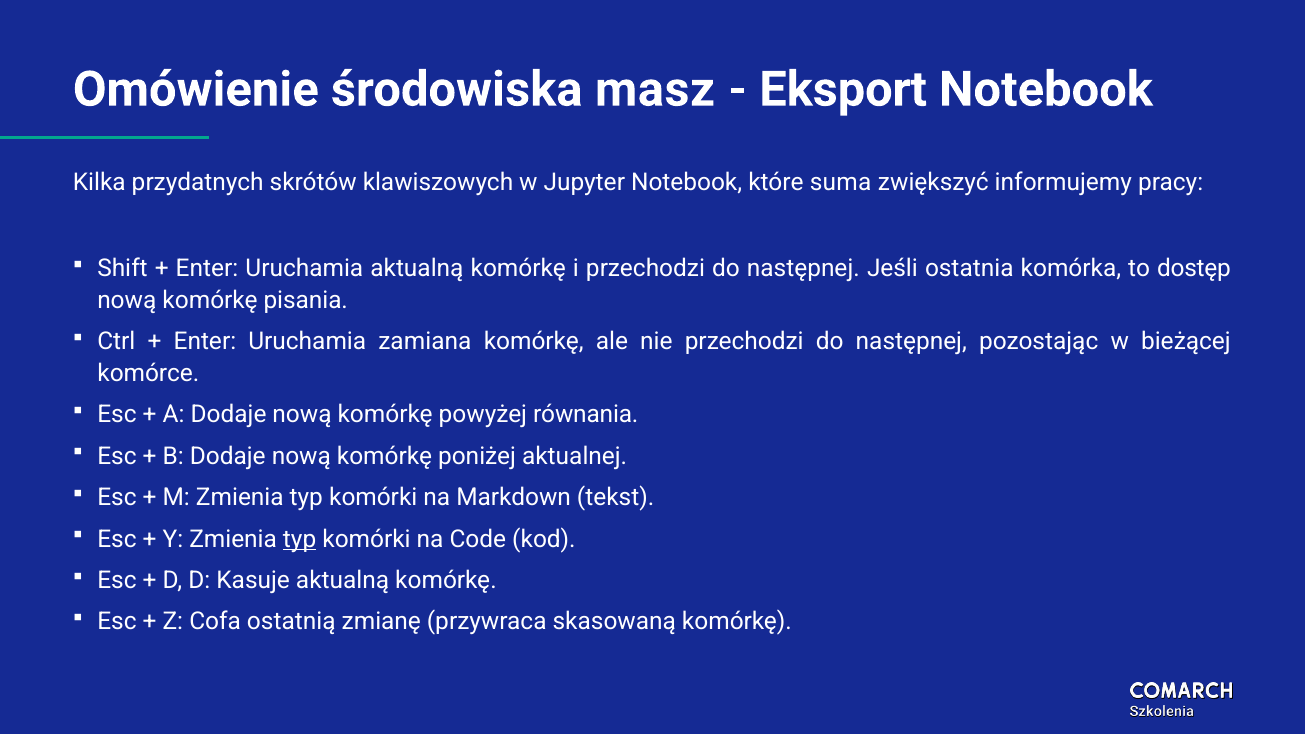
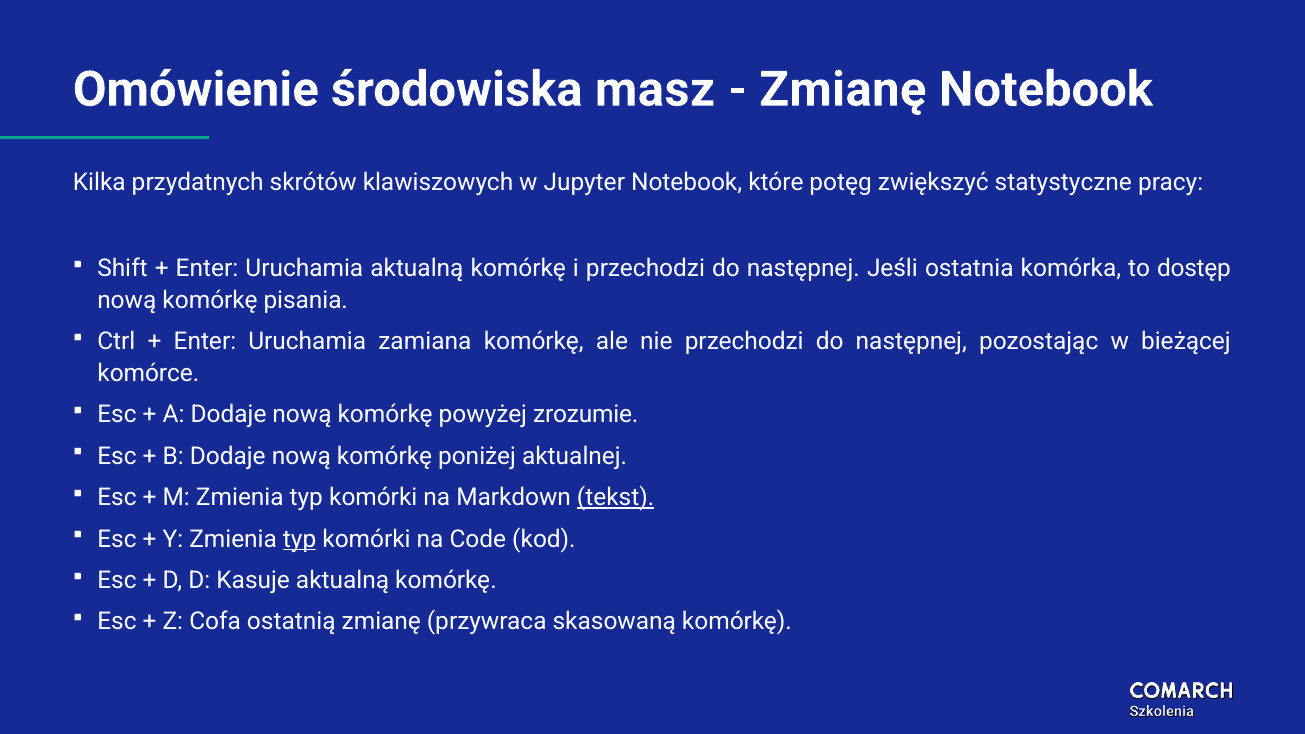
Eksport: Eksport -> Zmianę (843, 90)
suma: suma -> potęg (841, 183)
informujemy: informujemy -> statystyczne (1063, 183)
równania: równania -> zrozumie (586, 415)
tekst underline: none -> present (616, 498)
